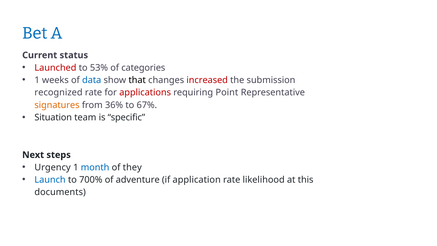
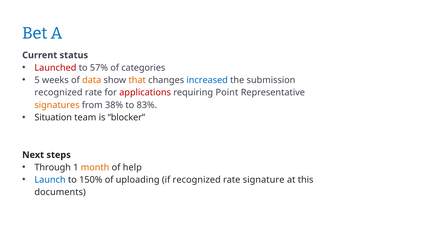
53%: 53% -> 57% (99, 68)
1: 1 -> 5 (37, 80)
data colour: blue -> orange (92, 80)
that colour: black -> orange (137, 80)
increased colour: red -> blue (207, 80)
36%: 36% -> 38% (114, 105)
67%: 67% -> 83% (147, 105)
specific: specific -> blocker (126, 117)
Urgency: Urgency -> Through (53, 167)
month colour: blue -> orange (95, 167)
they: they -> help (132, 167)
700%: 700% -> 150% (91, 180)
adventure: adventure -> uploading (138, 180)
if application: application -> recognized (197, 180)
likelihood: likelihood -> signature (264, 180)
